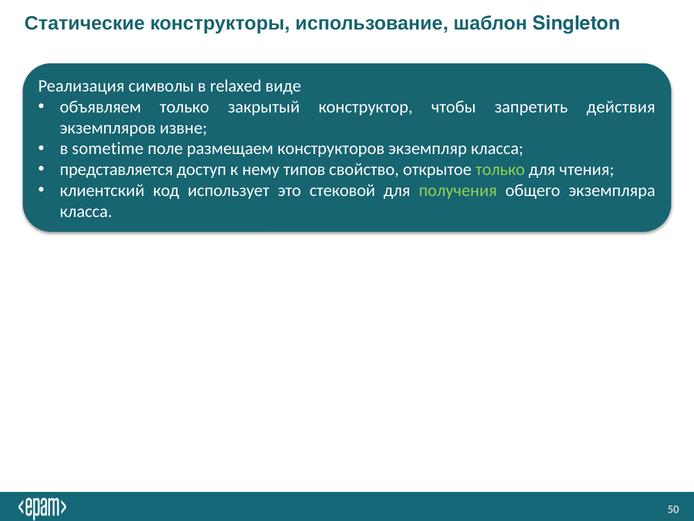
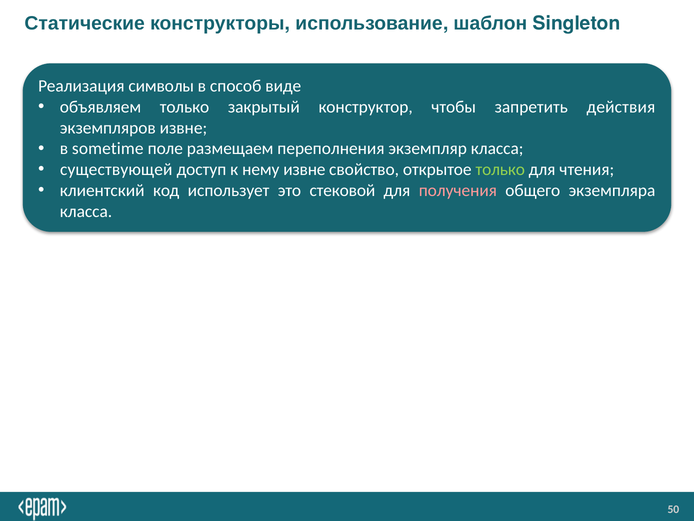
relaxed: relaxed -> способ (236, 86)
конструкторов: конструкторов -> переполнения (331, 149)
представляется: представляется -> существующей (116, 169)
нему типов: типов -> извне (304, 169)
получения colour: light green -> pink (458, 190)
